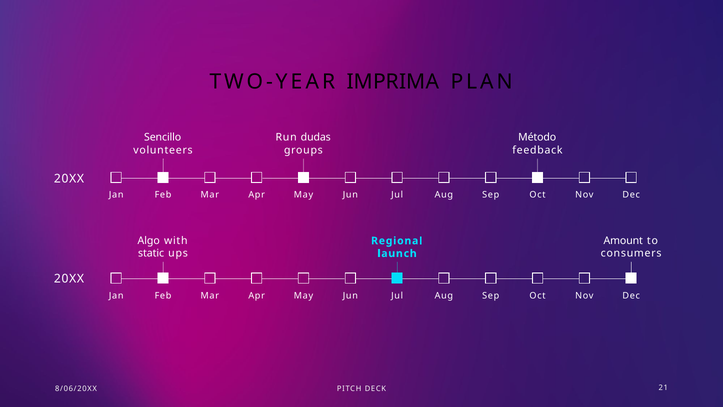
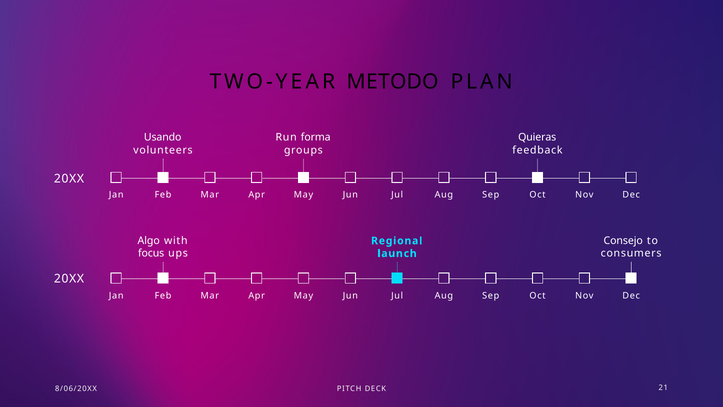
IMPRIMA: IMPRIMA -> METODO (393, 82)
Sencillo: Sencillo -> Usando (163, 137)
dudas: dudas -> forma (316, 137)
Método: Método -> Quieras (537, 137)
Amount: Amount -> Consejo (623, 241)
static: static -> focus (151, 253)
